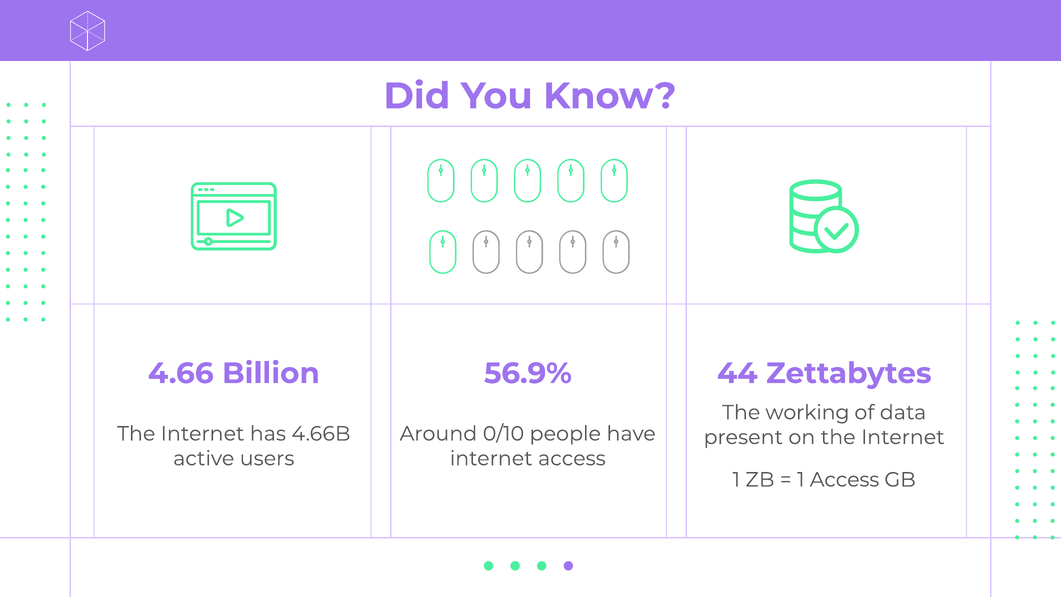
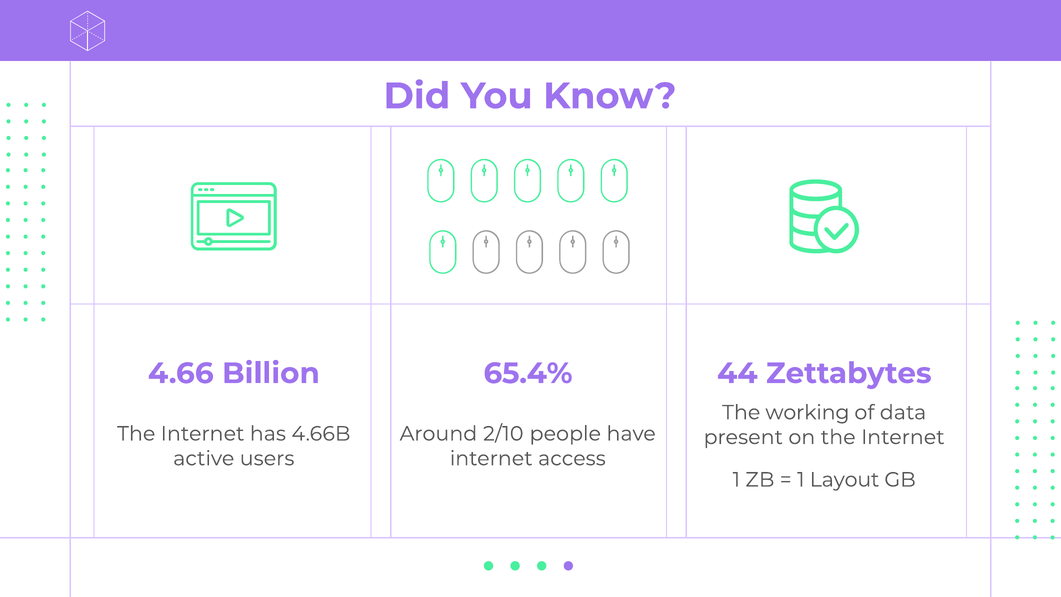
56.9%: 56.9% -> 65.4% (528, 373)
0/10: 0/10 -> 2/10 (503, 434)
1 Access: Access -> Layout (845, 480)
